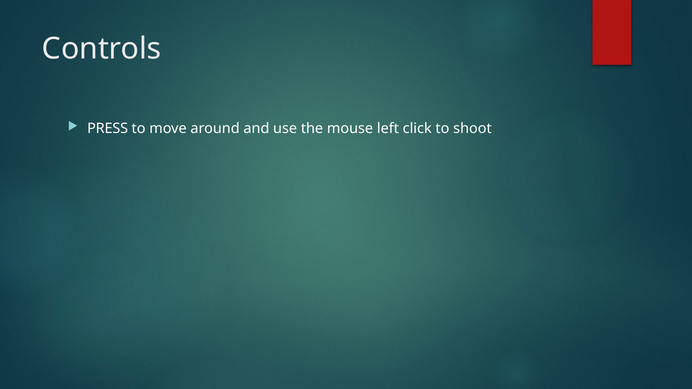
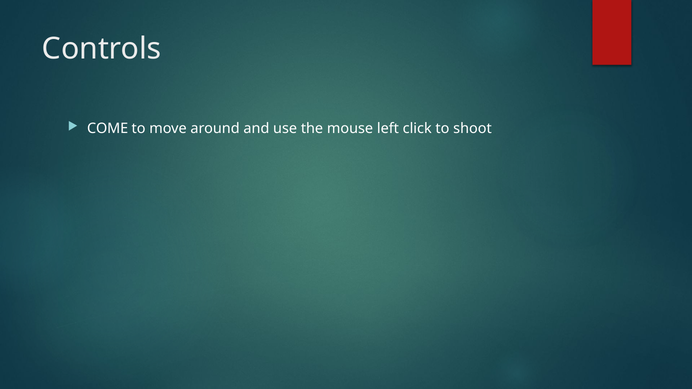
PRESS: PRESS -> COME (108, 129)
